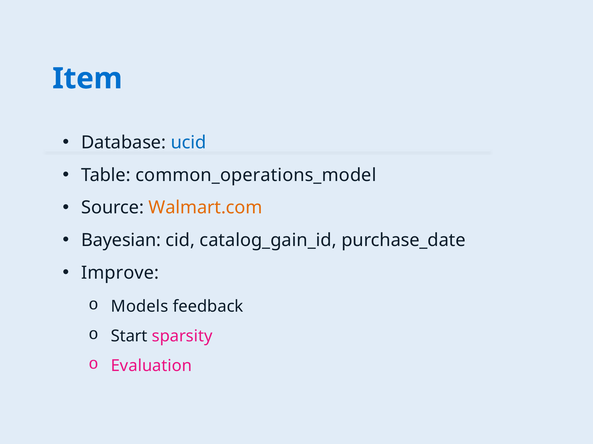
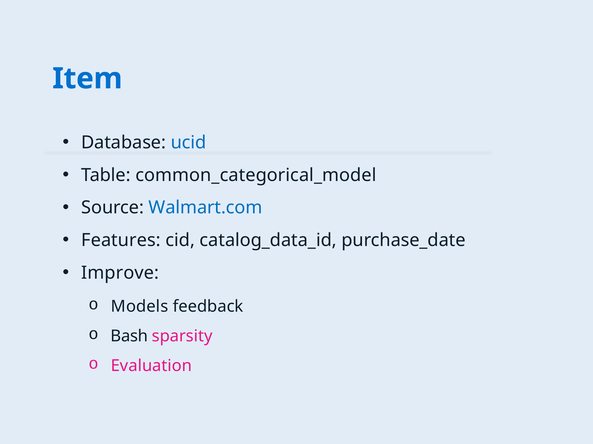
common_operations_model: common_operations_model -> common_categorical_model (256, 175)
Walmart.com colour: orange -> blue (206, 208)
Bayesian: Bayesian -> Features (121, 241)
catalog_gain_id: catalog_gain_id -> catalog_data_id (268, 241)
Start: Start -> Bash (129, 337)
